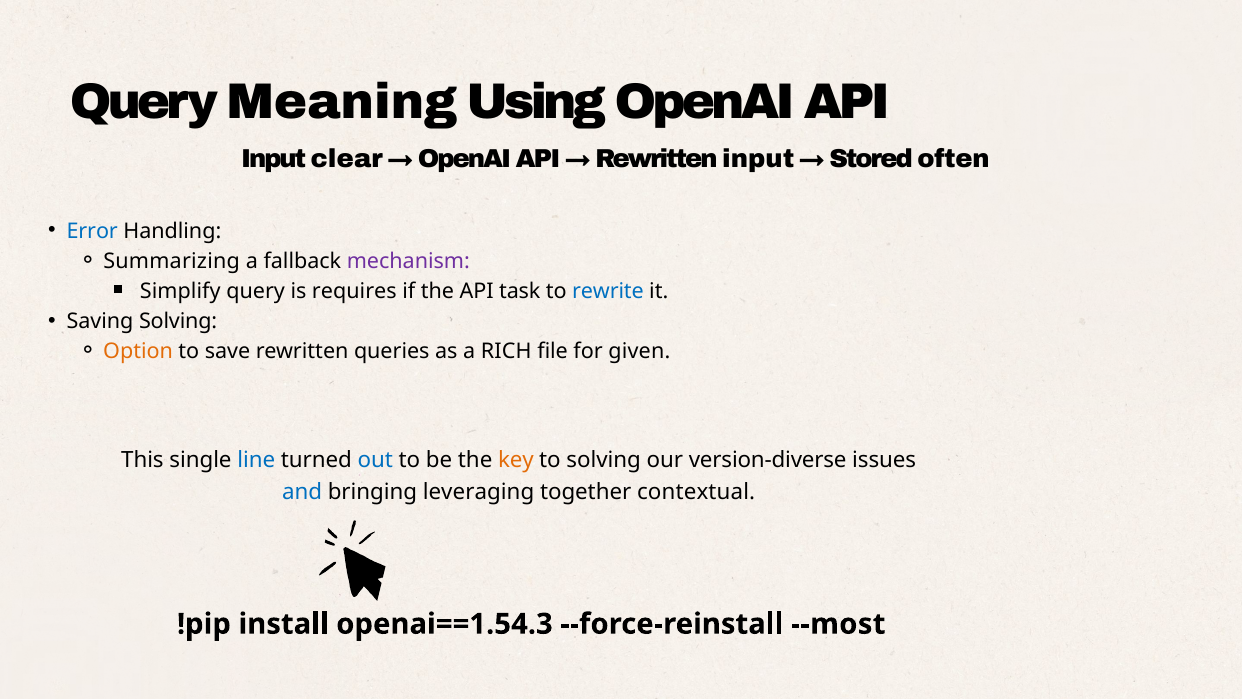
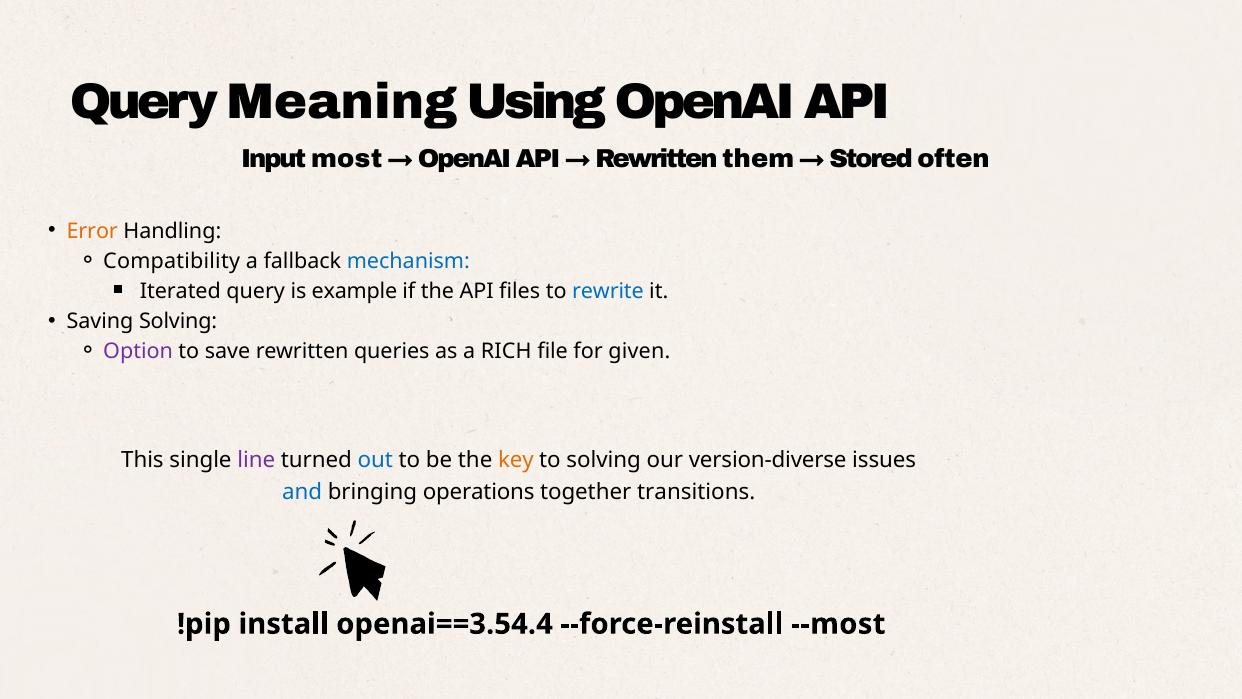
clear: clear -> most (347, 159)
Rewritten input: input -> them (758, 159)
Error colour: blue -> orange (92, 231)
Summarizing: Summarizing -> Compatibility (172, 261)
mechanism colour: purple -> blue (408, 261)
Simplify: Simplify -> Iterated (180, 291)
requires: requires -> example (354, 291)
task: task -> files (520, 291)
Option colour: orange -> purple (138, 352)
line colour: blue -> purple (256, 460)
leveraging: leveraging -> operations (479, 492)
contextual: contextual -> transitions (696, 492)
openai==1.54.3: openai==1.54.3 -> openai==3.54.4 (444, 624)
